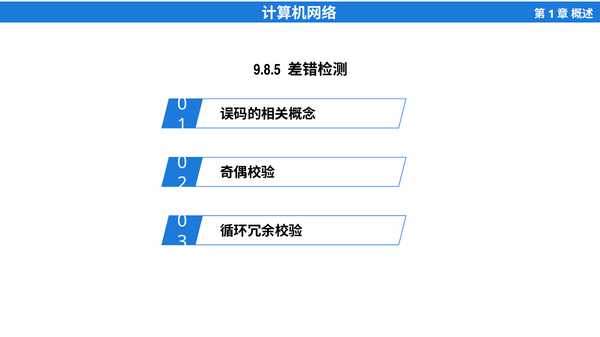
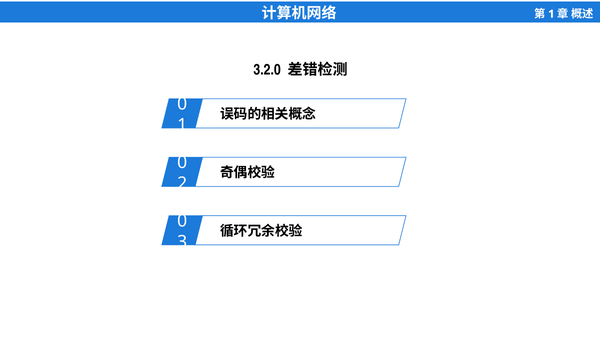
9.8.5: 9.8.5 -> 3.2.0 (267, 70)
